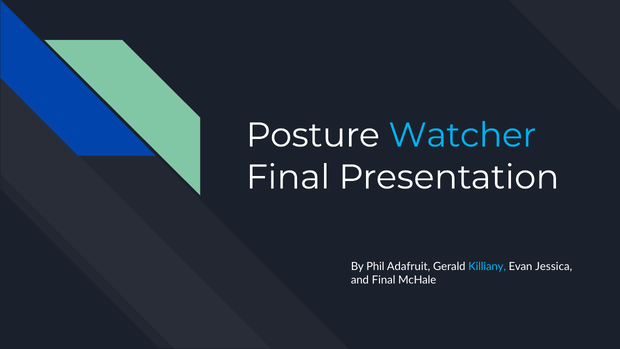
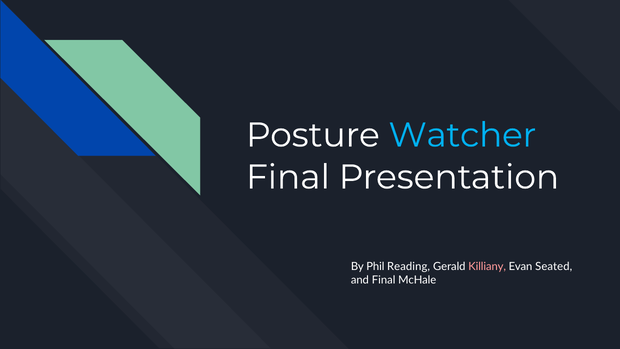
Adafruit: Adafruit -> Reading (409, 266)
Killiany colour: light blue -> pink (487, 266)
Jessica: Jessica -> Seated (554, 266)
